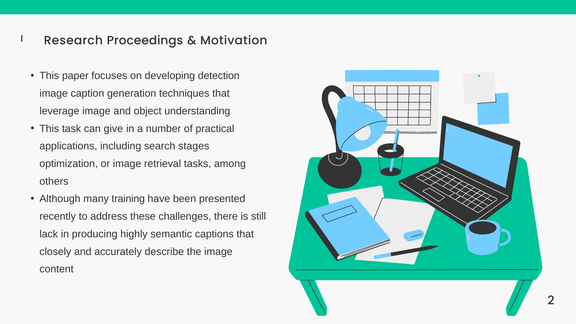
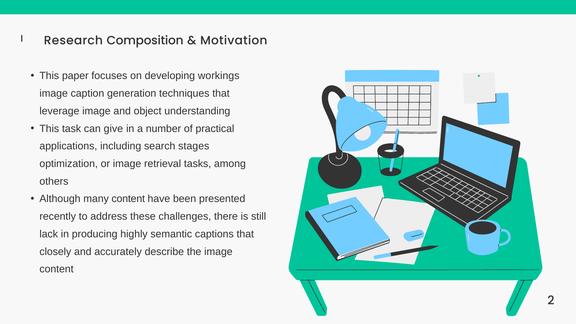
Proceedings: Proceedings -> Composition (145, 40)
detection: detection -> workings (219, 76)
many training: training -> content (128, 199)
